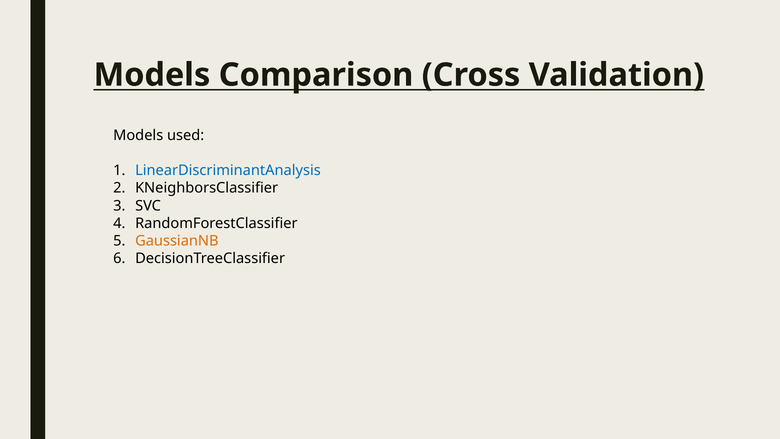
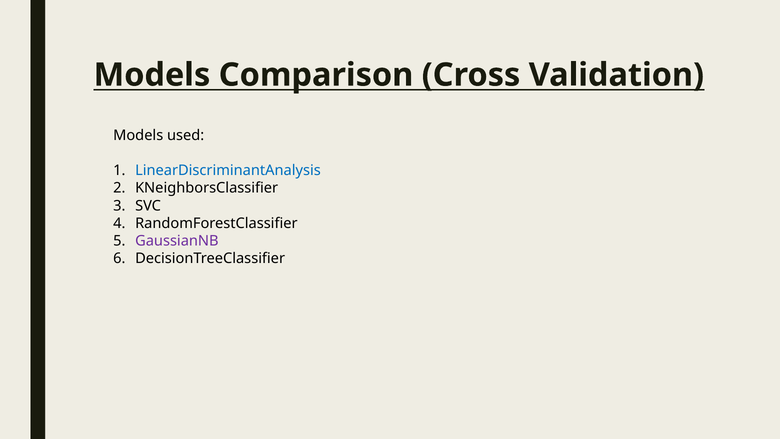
GaussianNB colour: orange -> purple (177, 241)
